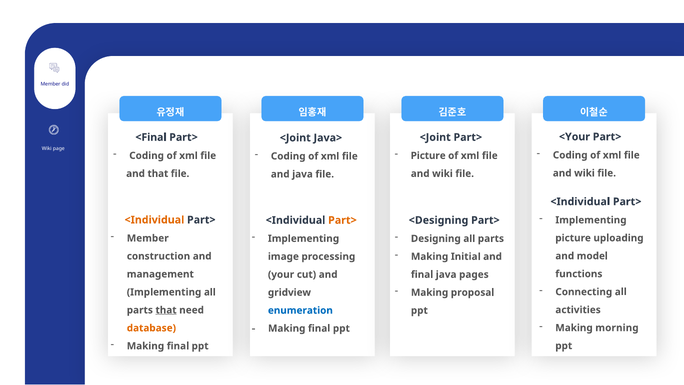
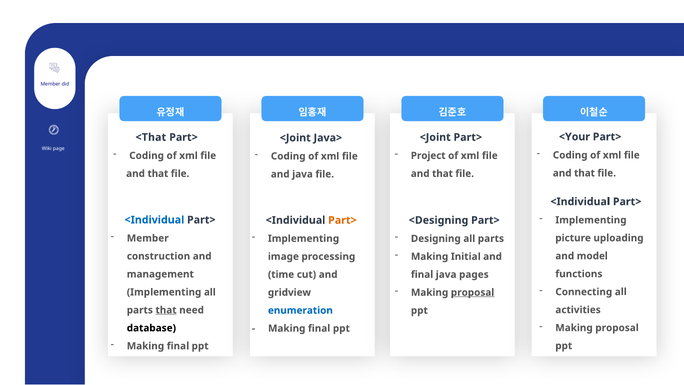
<Final: <Final -> <That (151, 137)
Picture: Picture -> Project (428, 156)
wiki: wiki -> that (585, 173)
wiki: wiki -> that (443, 173)
<Individual colour: orange -> blue (154, 220)
your: your -> time (281, 274)
proposal underline: none -> present (473, 292)
morning: morning -> proposal (617, 328)
database colour: orange -> black (151, 328)
